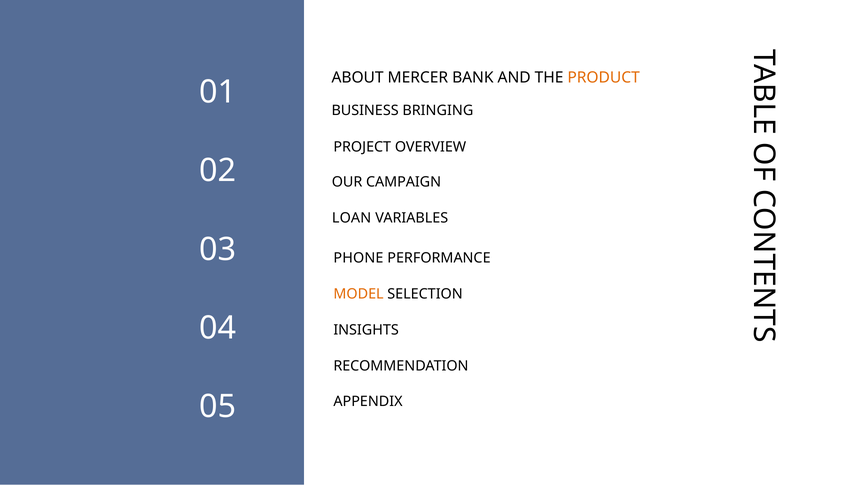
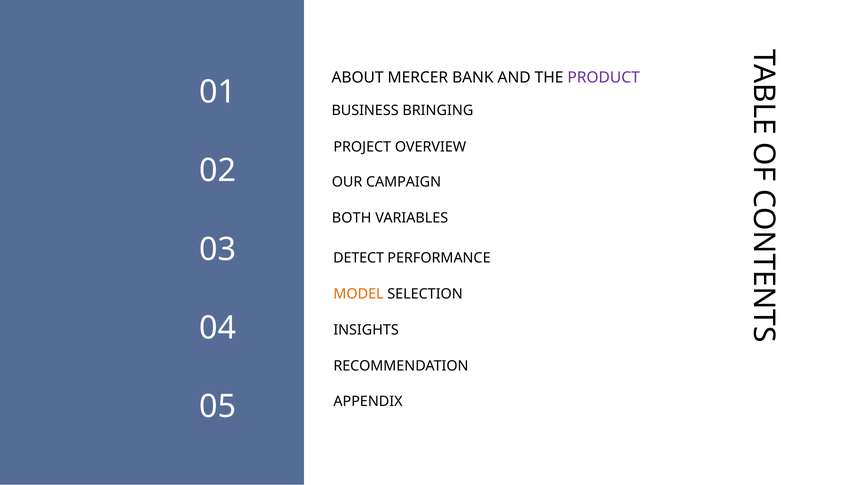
PRODUCT colour: orange -> purple (604, 78)
LOAN: LOAN -> BOTH (352, 218)
PHONE: PHONE -> DETECT (359, 258)
